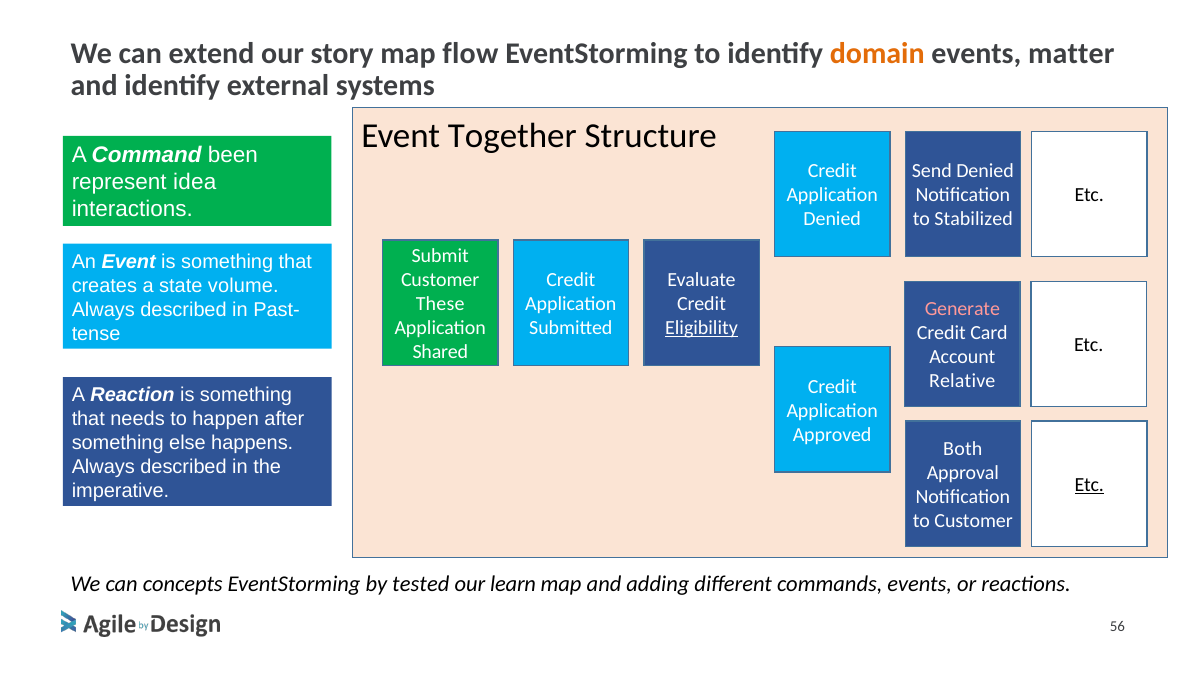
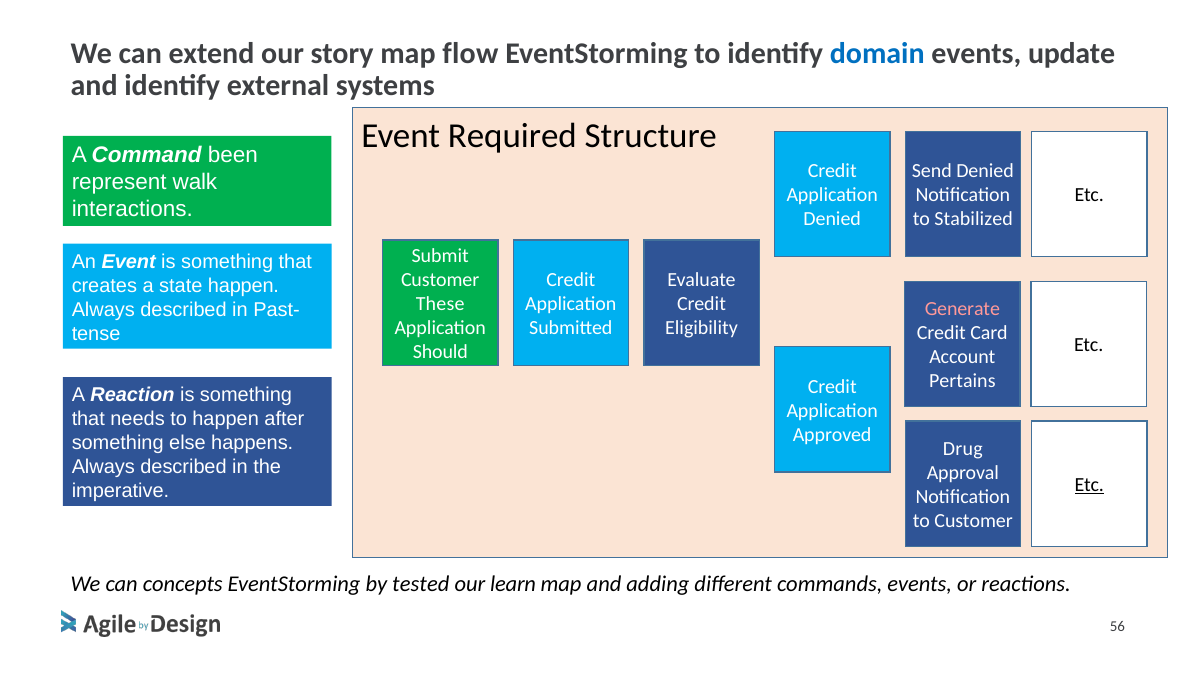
domain colour: orange -> blue (877, 54)
matter: matter -> update (1072, 54)
Together: Together -> Required (512, 135)
idea: idea -> walk (195, 183)
state volume: volume -> happen (243, 285)
Eligibility underline: present -> none (701, 328)
Shared: Shared -> Should (440, 352)
Relative: Relative -> Pertains (962, 381)
Both: Both -> Drug (963, 449)
